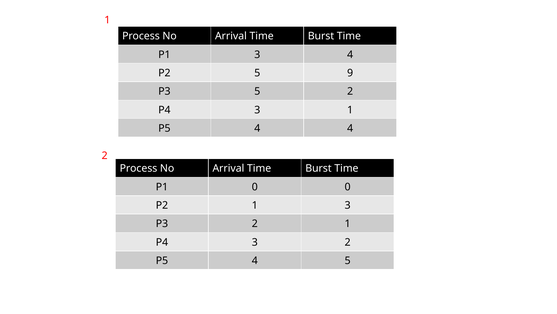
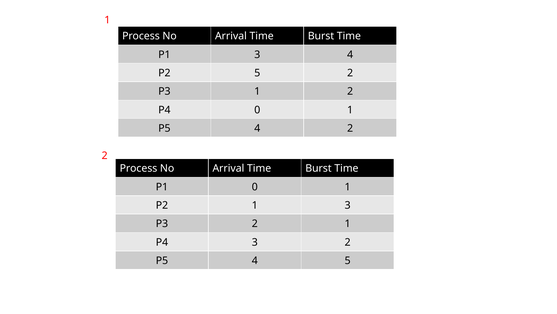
5 9: 9 -> 2 (350, 73)
P3 5: 5 -> 1 (257, 91)
3: 3 -> 0 (257, 110)
4 4: 4 -> 2 (350, 128)
P1 0 0: 0 -> 1 (348, 187)
